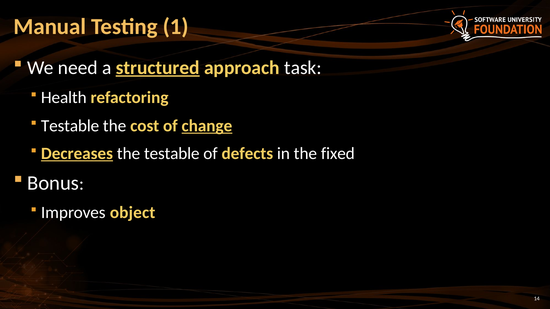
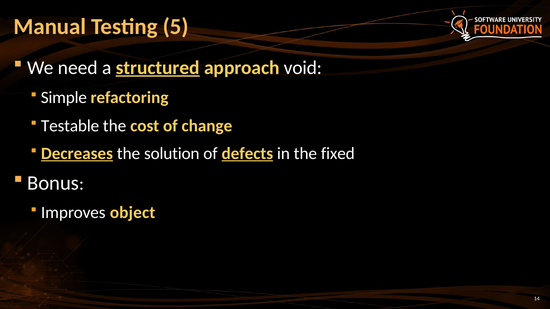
1: 1 -> 5 (176, 27)
task: task -> void (303, 68)
Health: Health -> Simple (64, 98)
change underline: present -> none (207, 126)
the testable: testable -> solution (172, 154)
defects underline: none -> present (247, 154)
